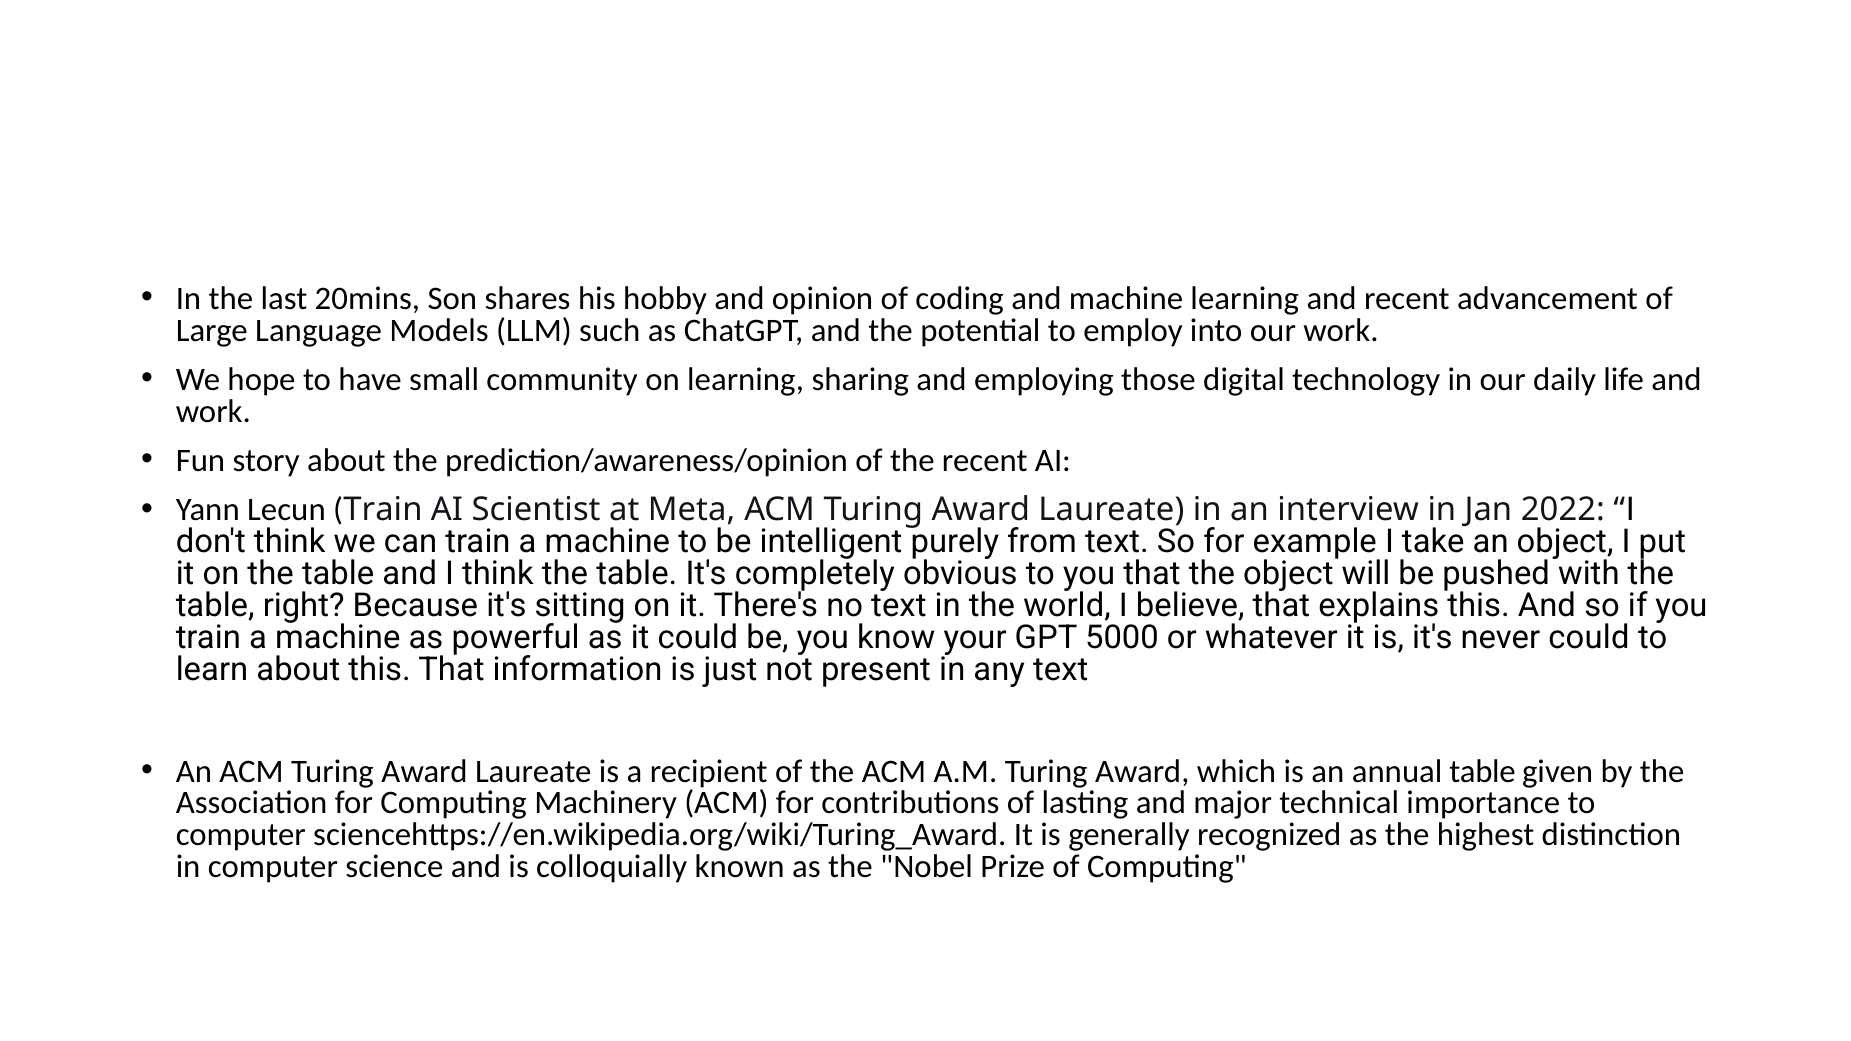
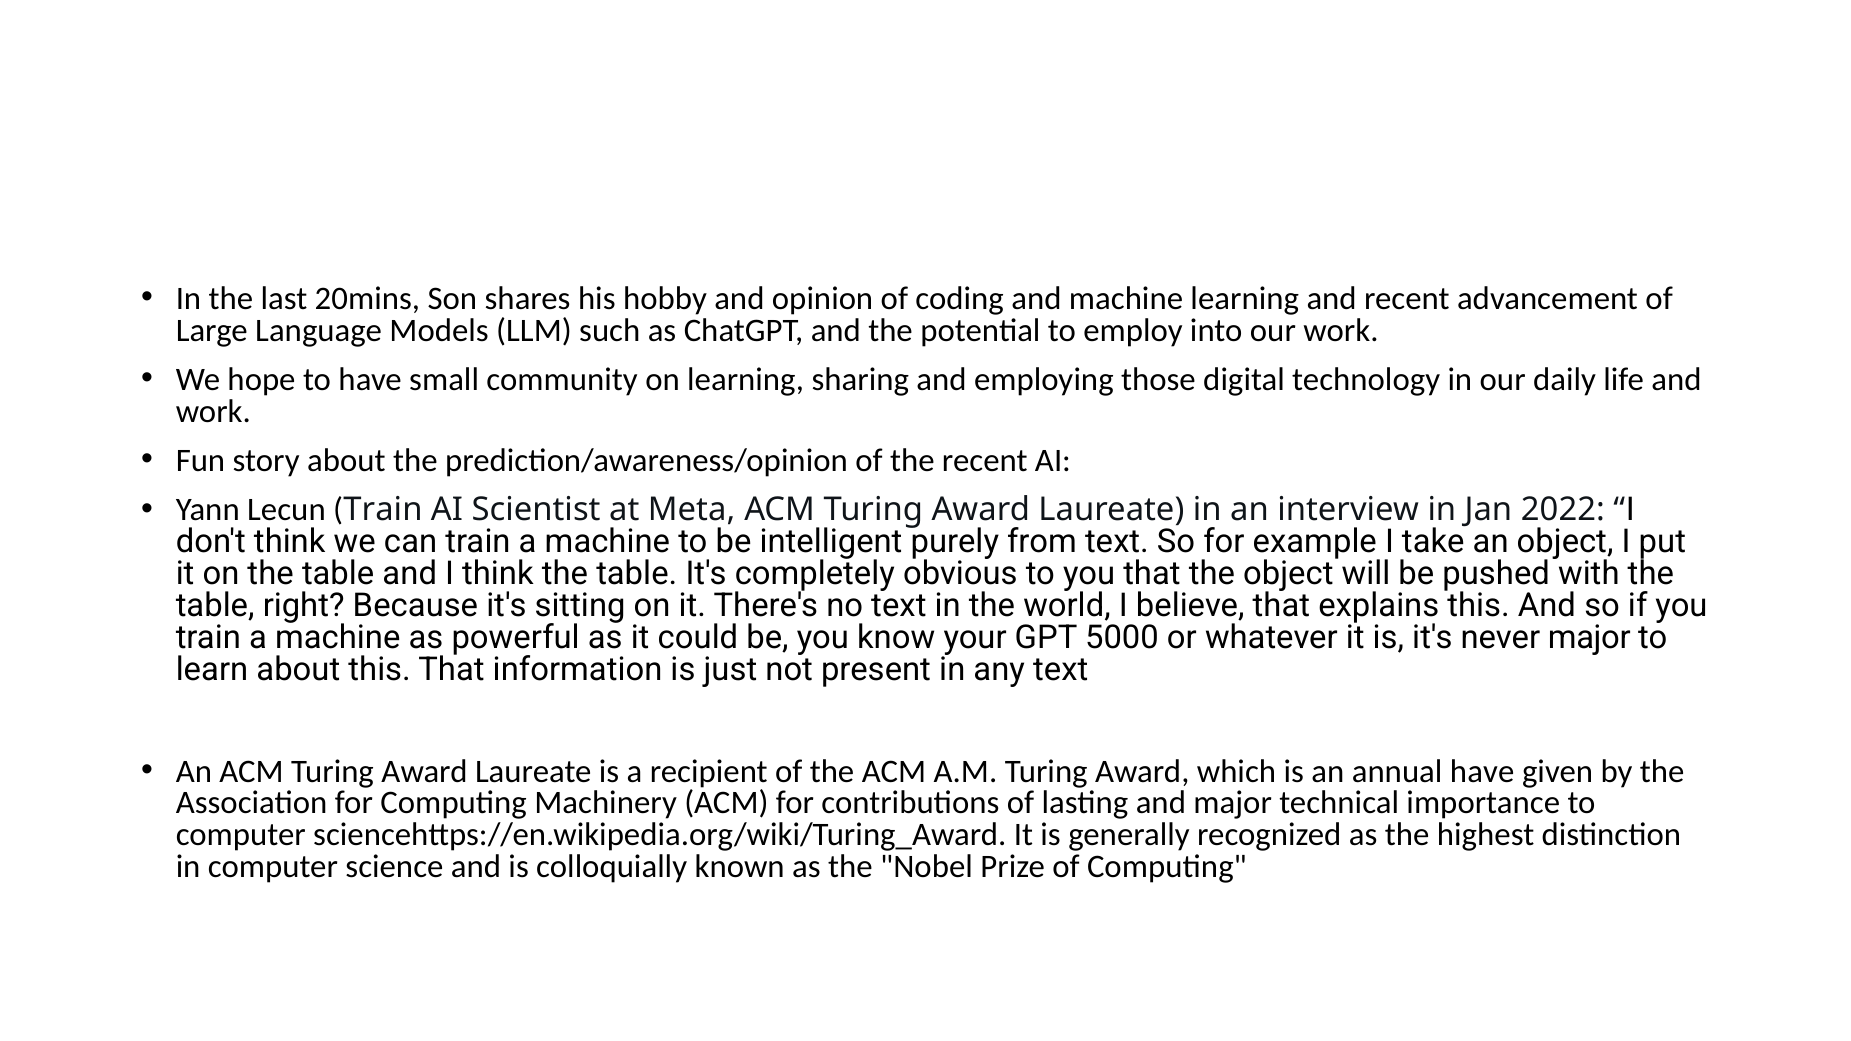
never could: could -> major (1589, 638)
annual table: table -> have (1482, 771)
